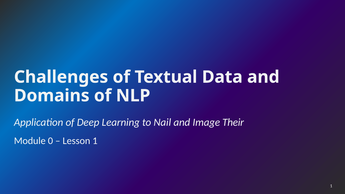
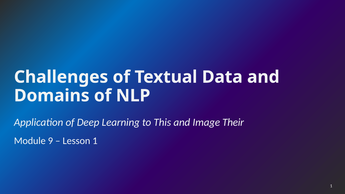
Nail: Nail -> This (162, 122)
0: 0 -> 9 (50, 141)
